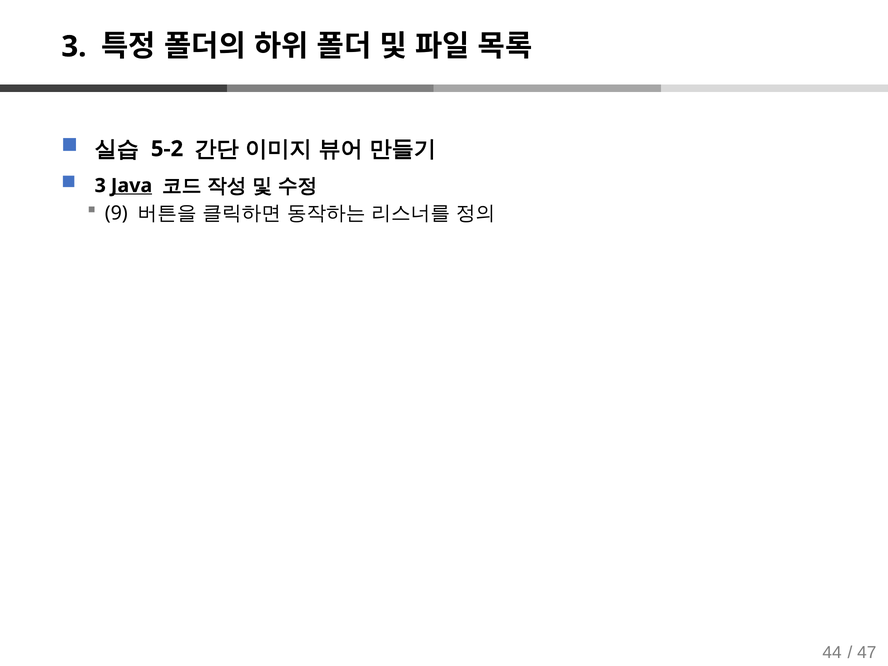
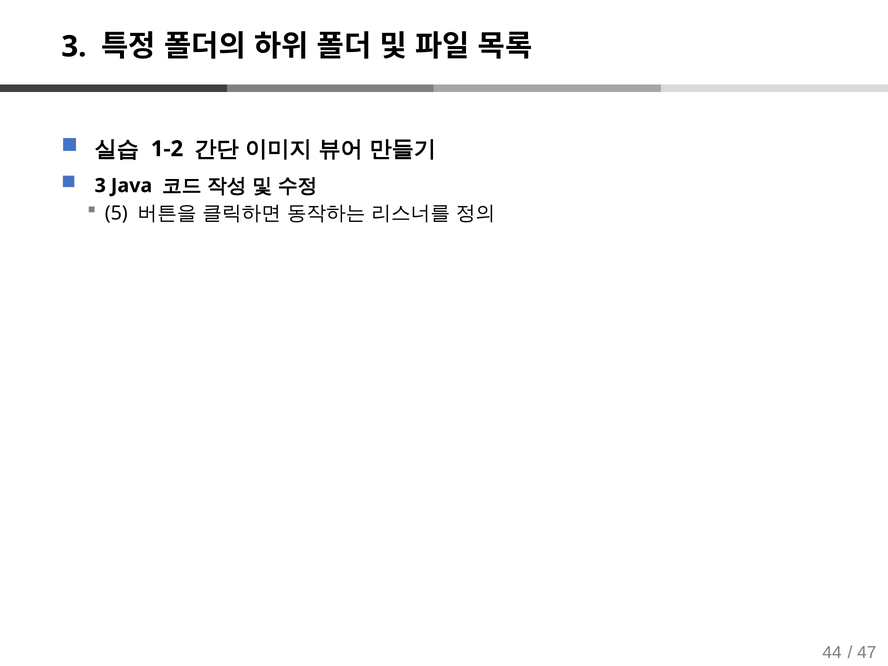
5-2: 5-2 -> 1-2 (167, 149)
Java underline: present -> none (132, 186)
9: 9 -> 5 (116, 213)
